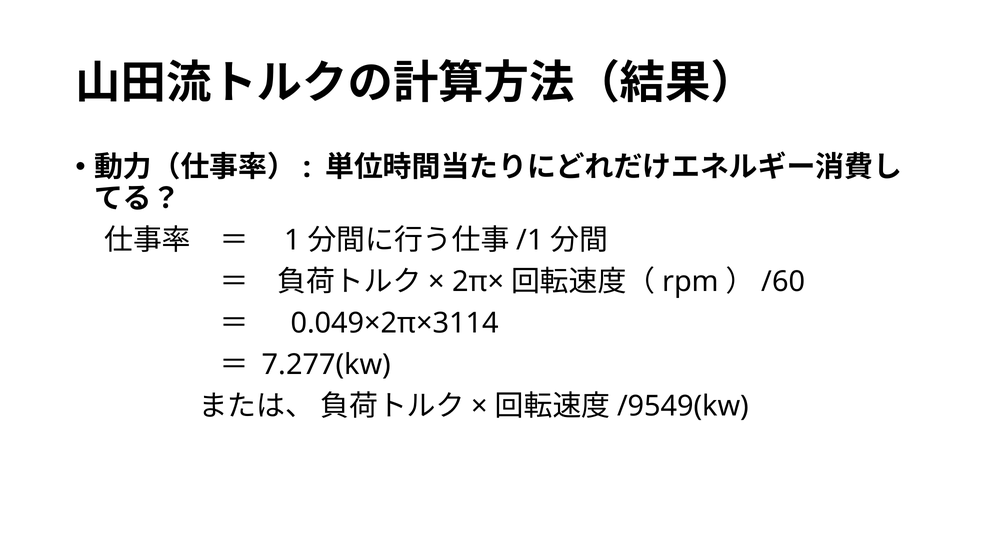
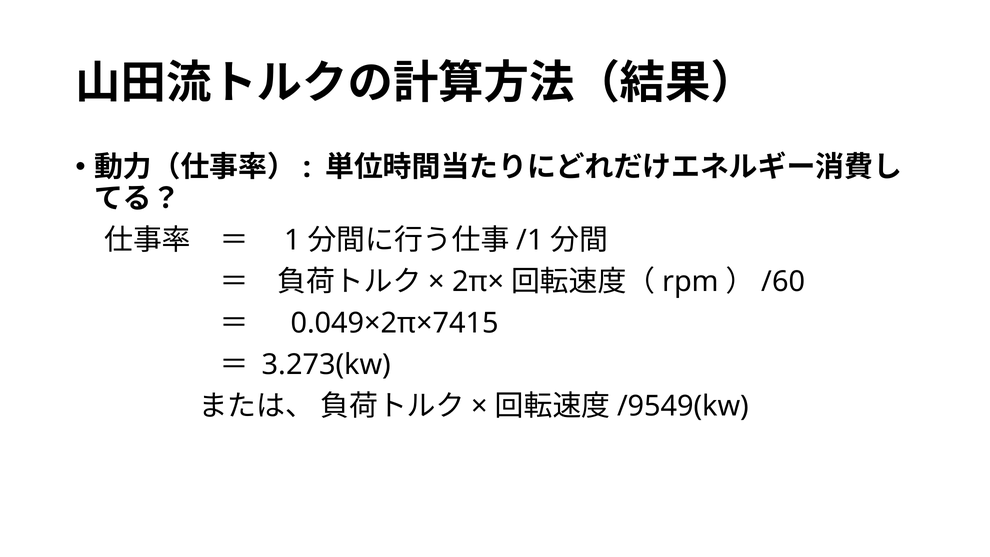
0.049×2π×3114: 0.049×2π×3114 -> 0.049×2π×7415 (395, 323)
7.277(kw: 7.277(kw -> 3.273(kw (326, 365)
